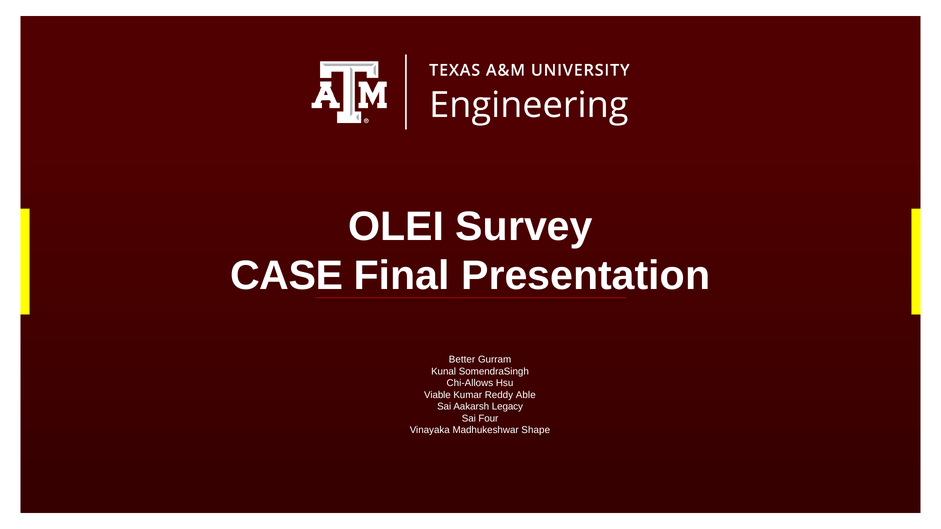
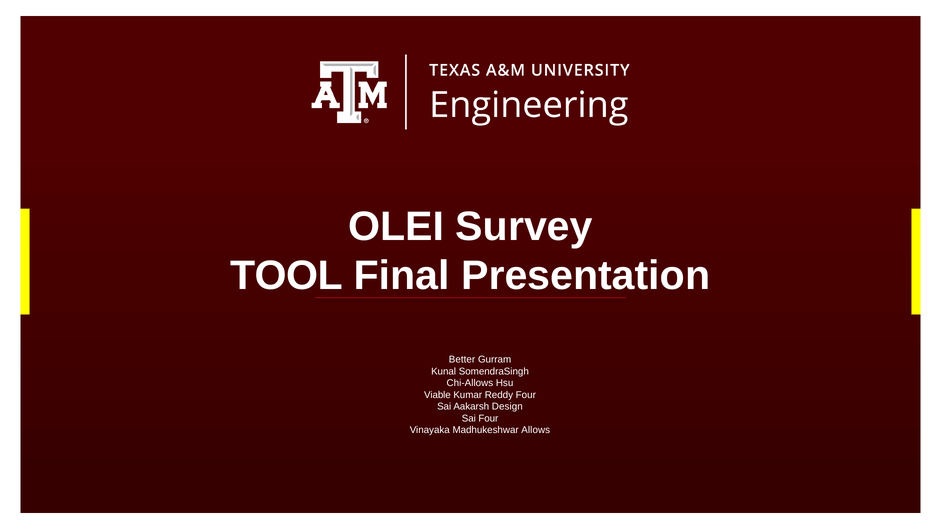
CASE: CASE -> TOOL (287, 276)
Reddy Able: Able -> Four (526, 395)
Legacy: Legacy -> Design (507, 407)
Shape: Shape -> Allows (536, 430)
